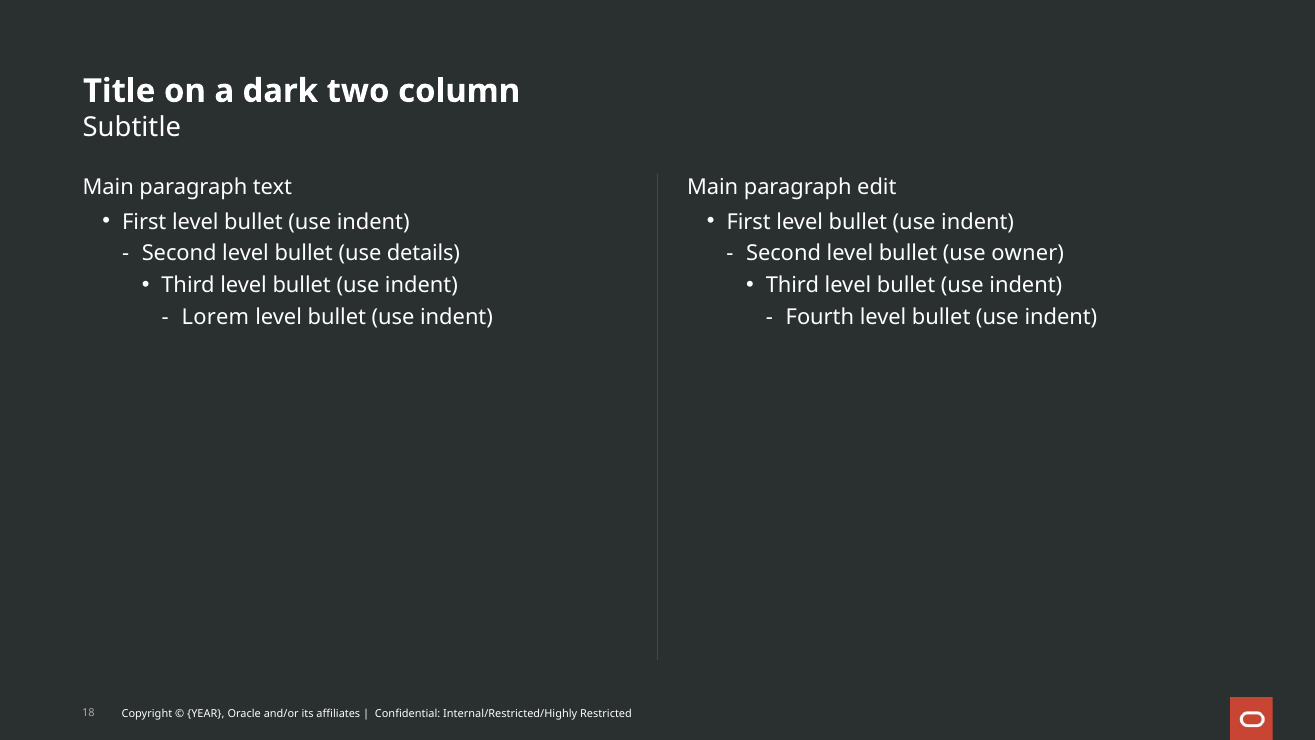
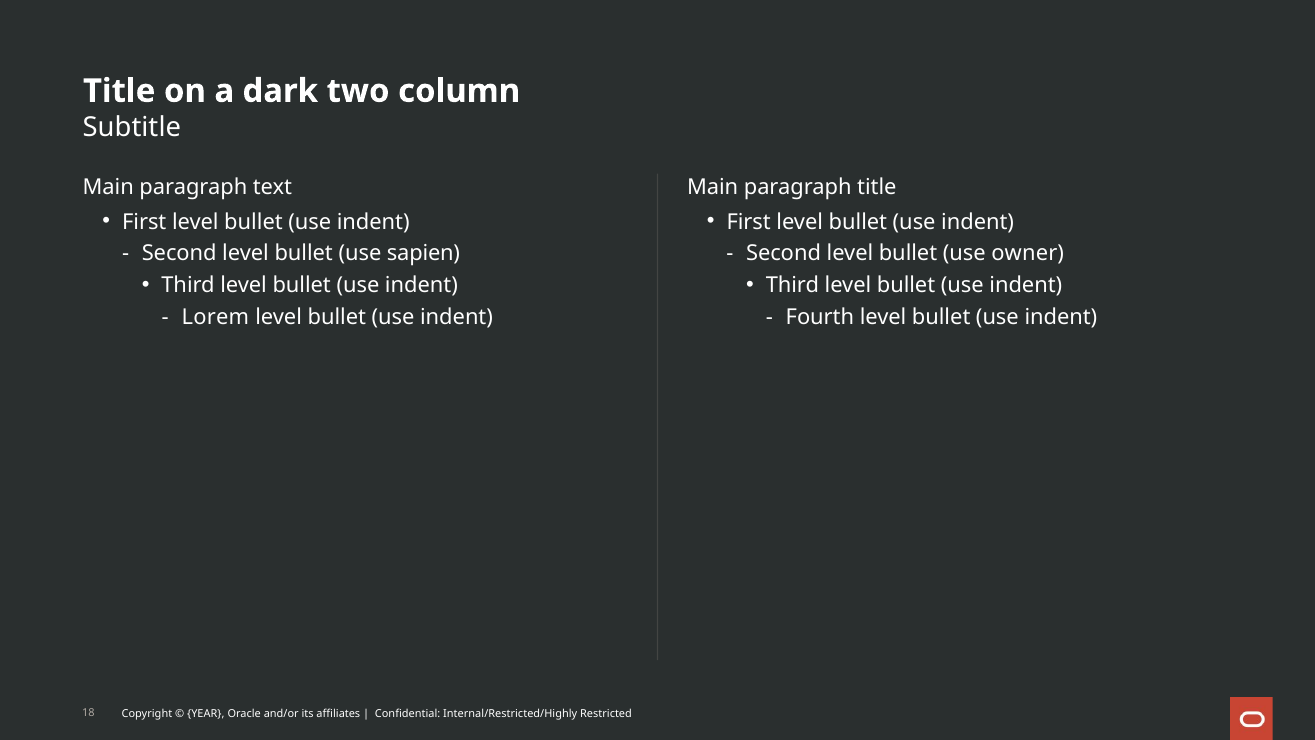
paragraph edit: edit -> title (877, 187)
details: details -> sapien (424, 254)
